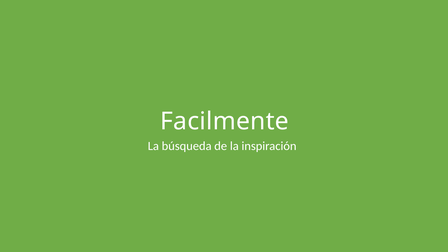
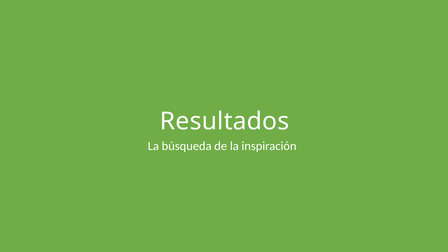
Facilmente: Facilmente -> Resultados (225, 121)
